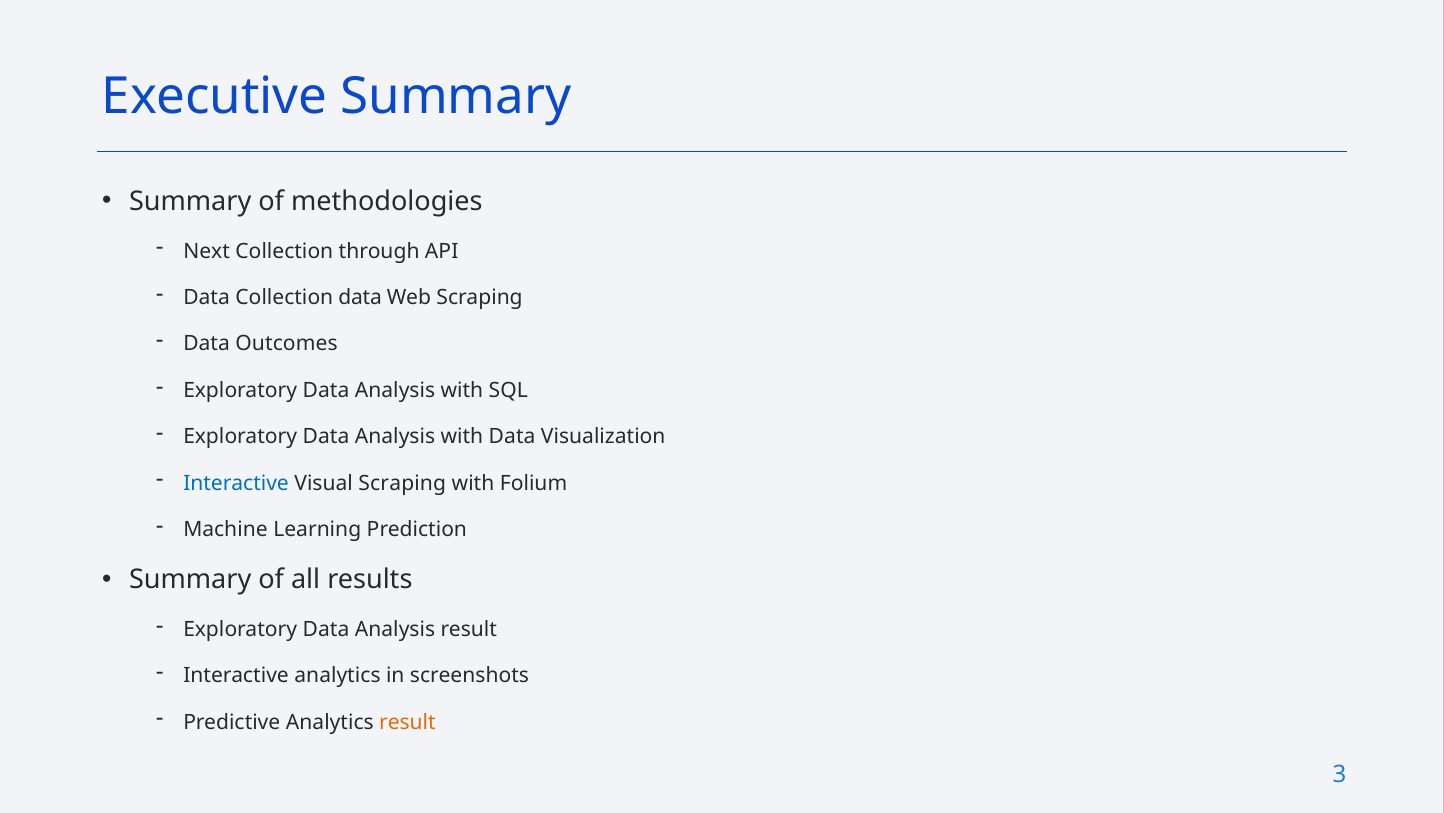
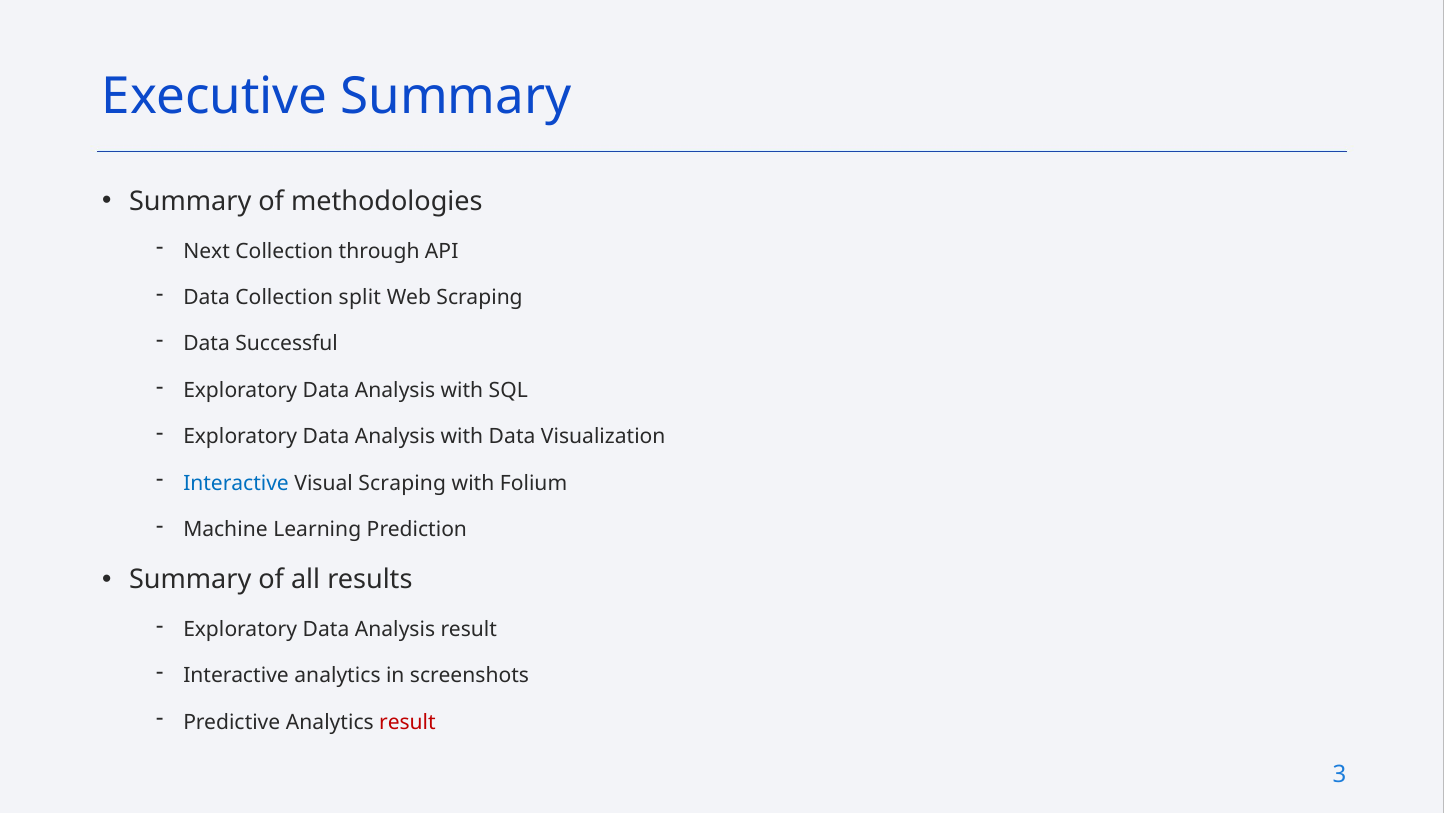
Collection data: data -> split (360, 297)
Outcomes: Outcomes -> Successful (287, 344)
result colour: orange -> red (407, 722)
